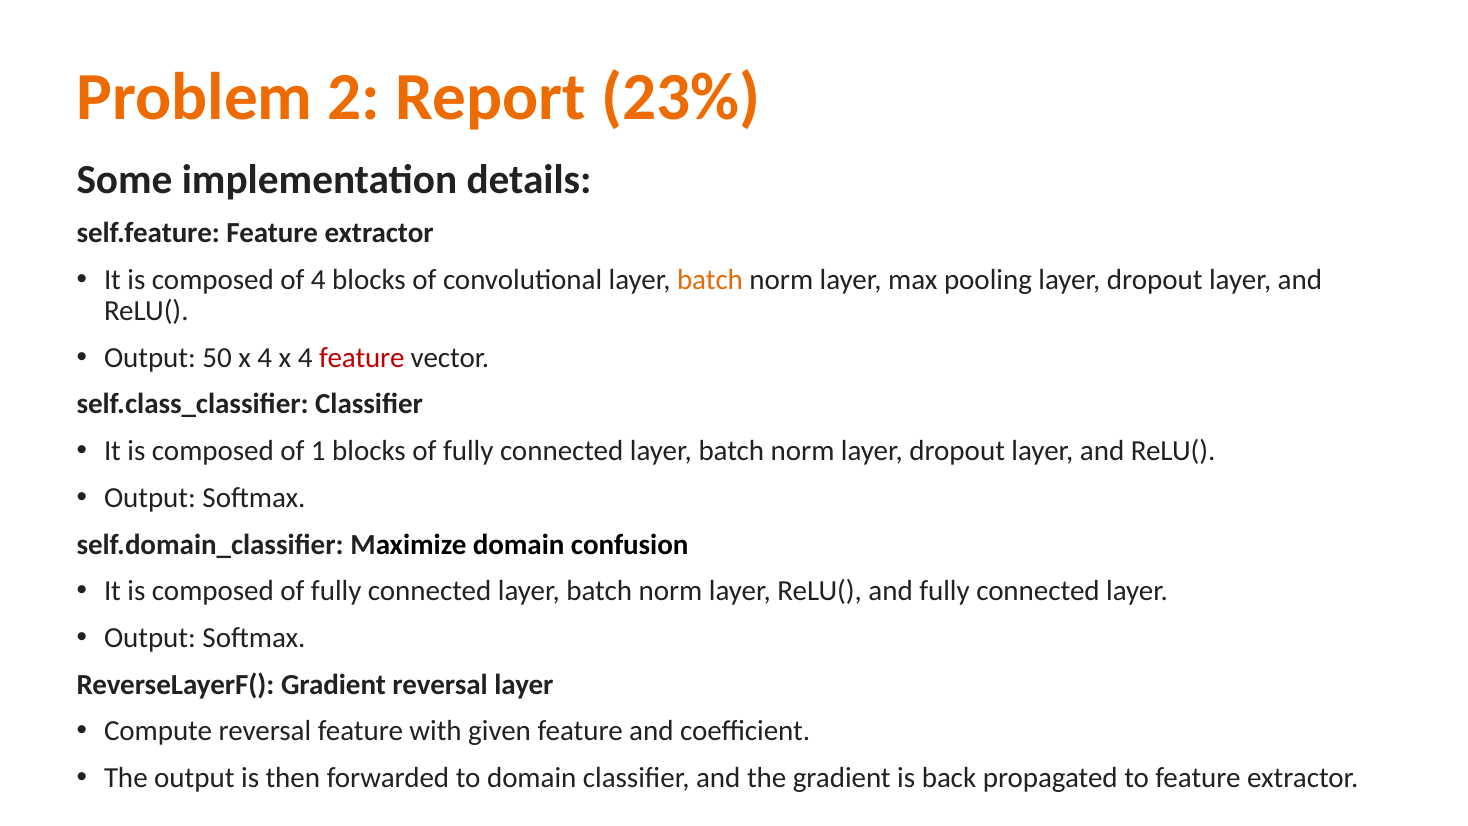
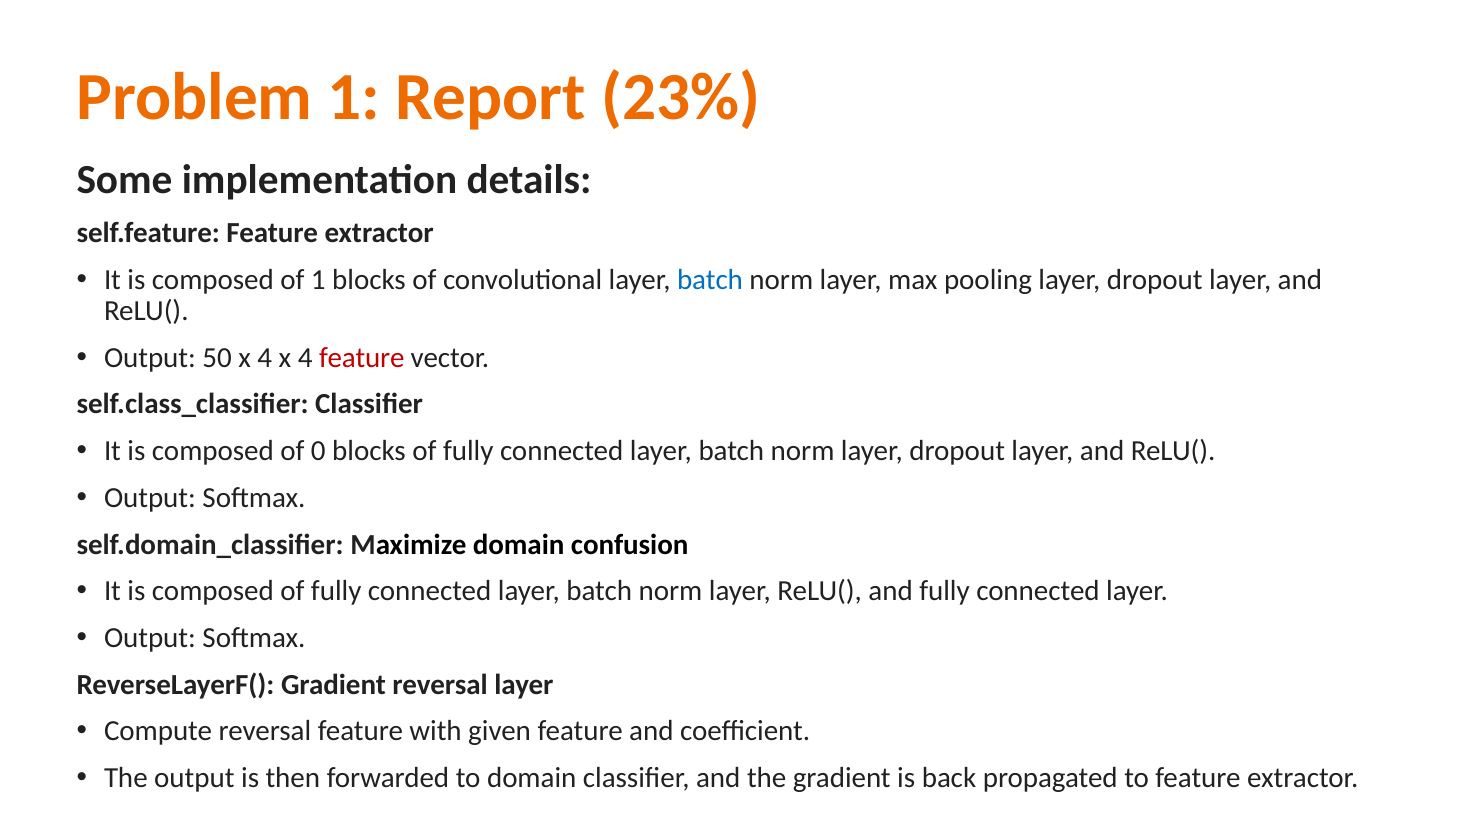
Problem 2: 2 -> 1 (354, 98)
of 4: 4 -> 1 (318, 279)
batch colour: orange -> blue (710, 279)
1: 1 -> 0 (318, 451)
